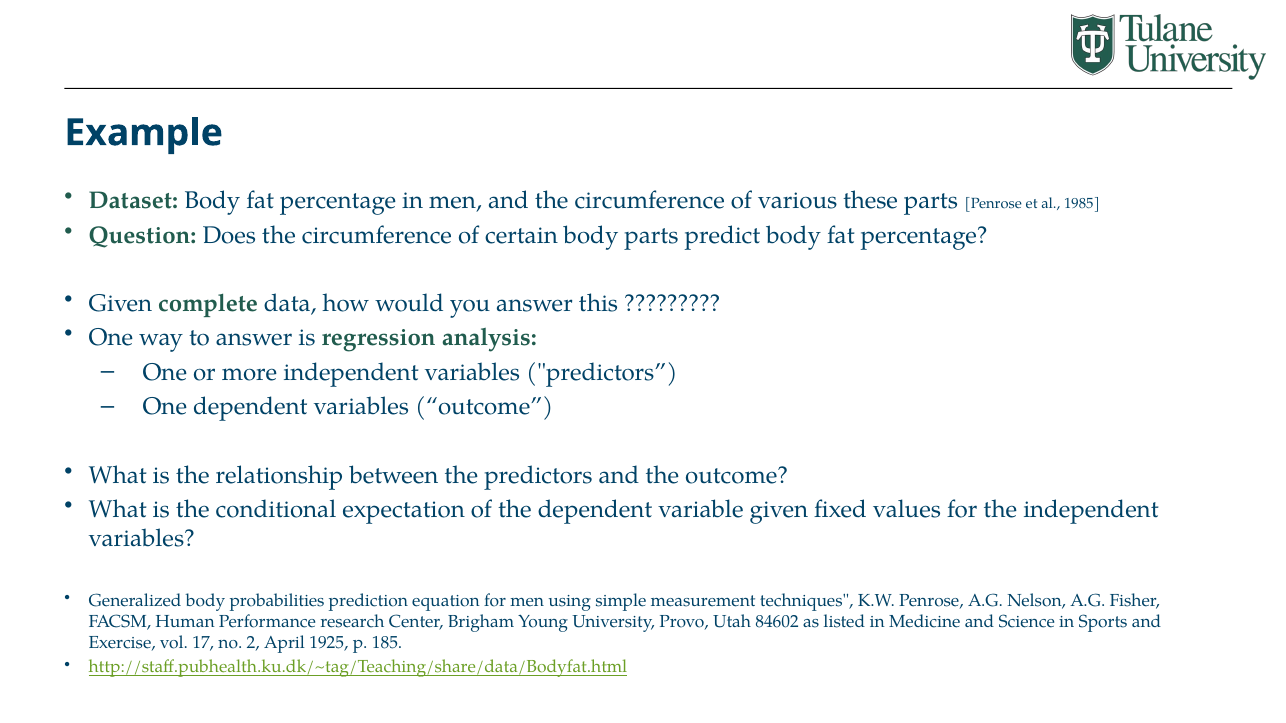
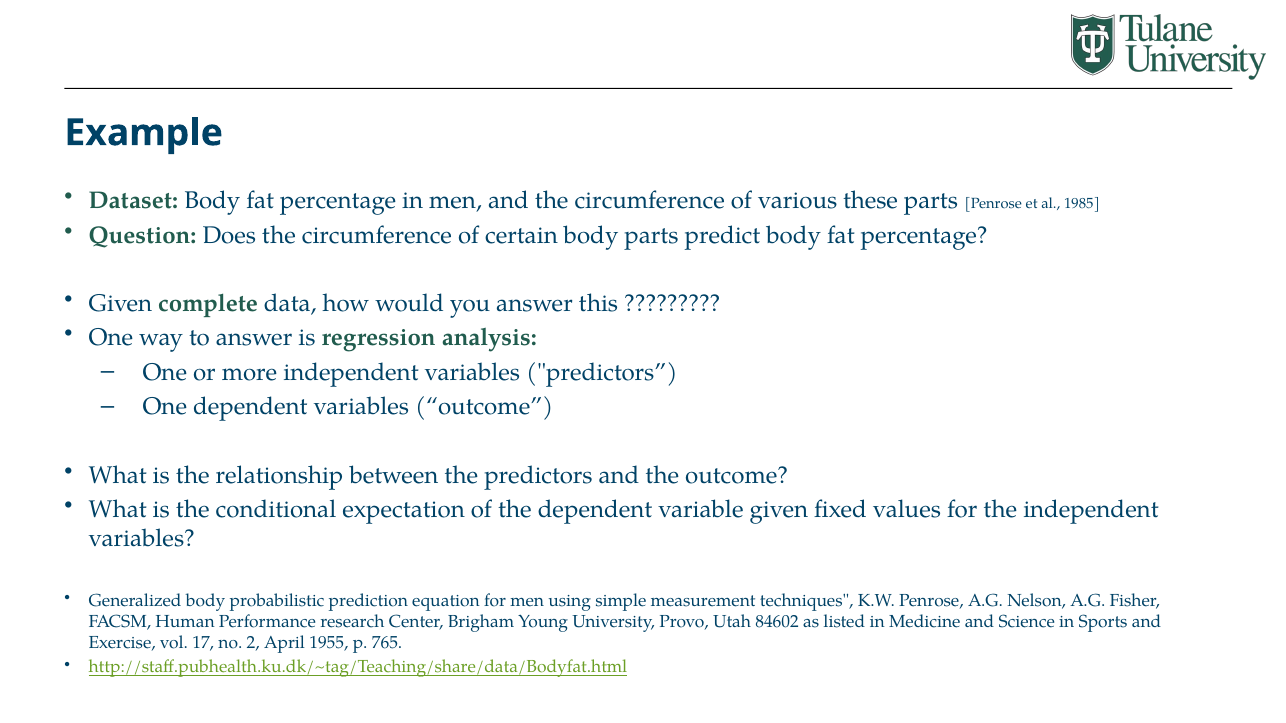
probabilities: probabilities -> probabilistic (277, 601)
1925: 1925 -> 1955 (329, 643)
185: 185 -> 765 (387, 643)
